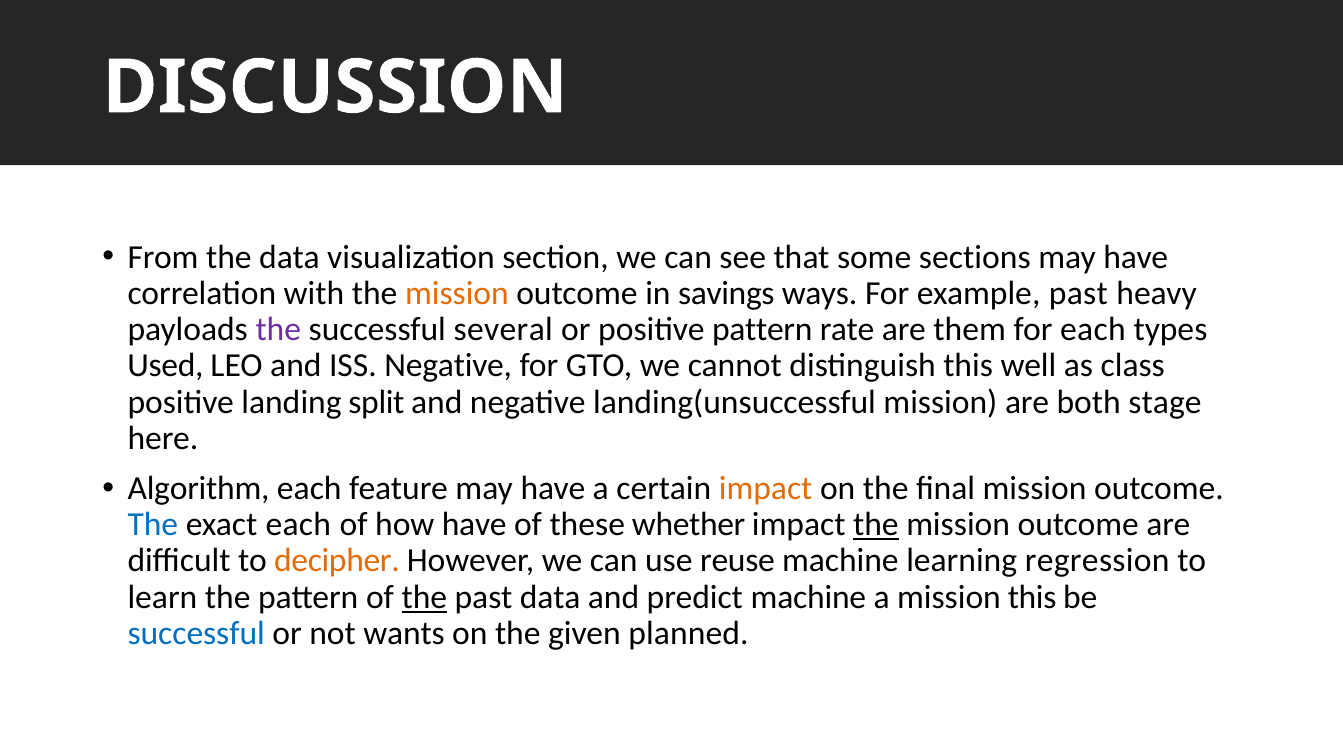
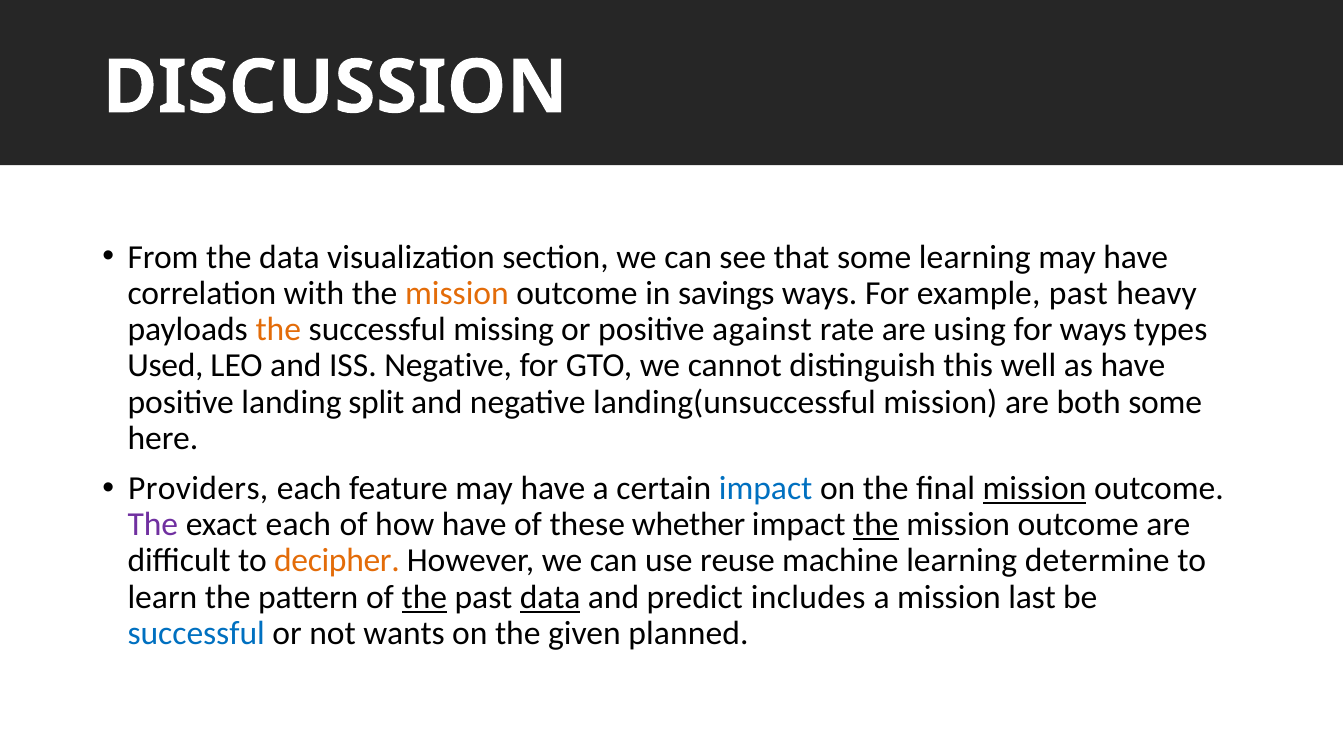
some sections: sections -> learning (975, 257)
the colour: purple -> orange (278, 330)
several: several -> missing (504, 330)
positive pattern: pattern -> against (762, 330)
them: them -> using (970, 330)
for each: each -> ways (1093, 330)
as class: class -> have (1133, 366)
both stage: stage -> some (1165, 402)
Algorithm: Algorithm -> Providers (198, 489)
impact colour: orange -> blue (766, 489)
mission underline: none -> present (1035, 489)
The colour: blue -> purple (153, 525)
regression: regression -> determine (1097, 561)
data underline: none -> present (550, 597)
predict machine: machine -> includes (808, 597)
mission this: this -> last (1032, 597)
